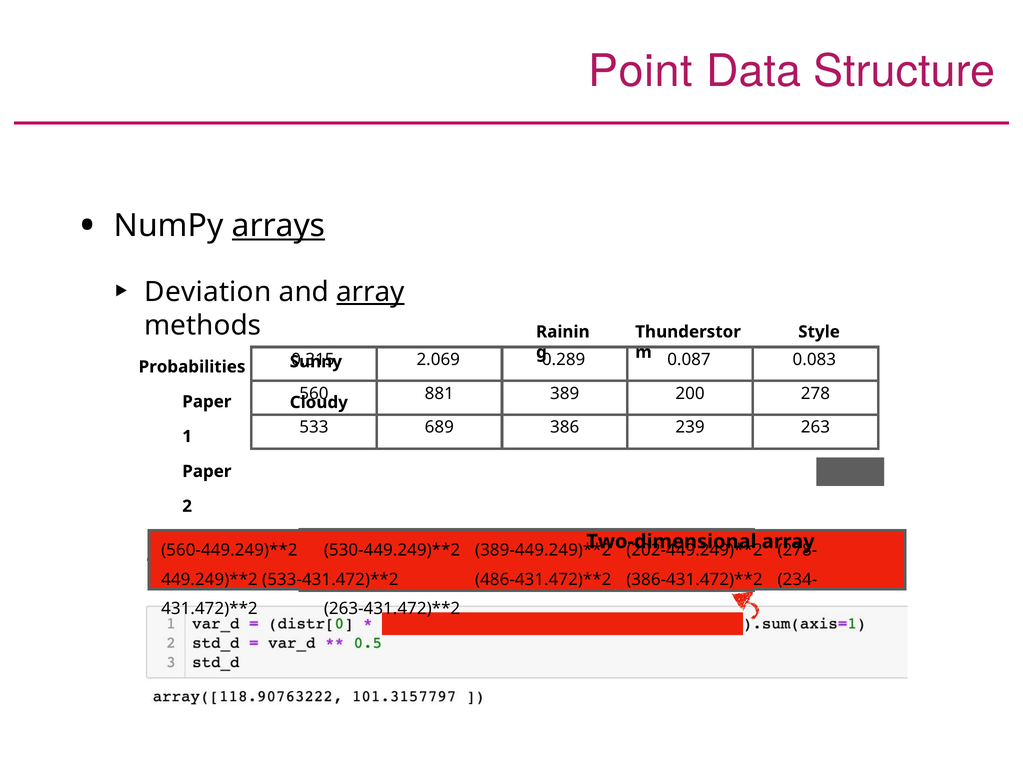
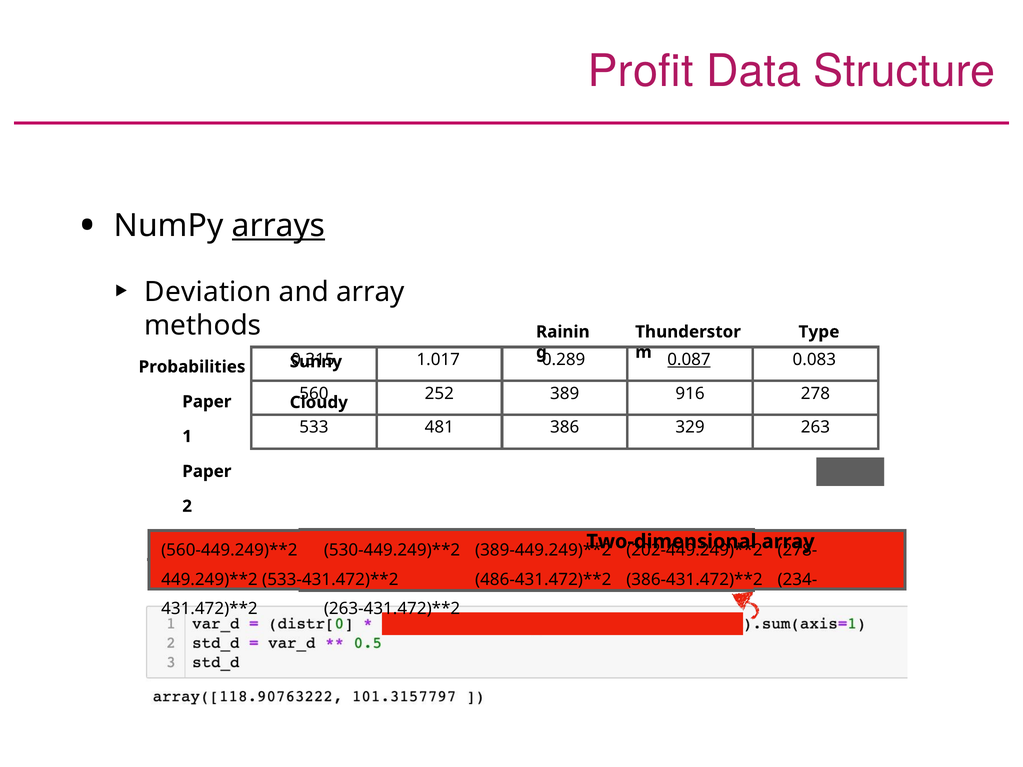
Point: Point -> Profit (641, 72)
array underline: present -> none (370, 292)
Style: Style -> Type (819, 332)
2.069: 2.069 -> 1.017 (438, 360)
0.087 underline: none -> present (689, 360)
881: 881 -> 252 (439, 394)
200: 200 -> 916 (690, 394)
689: 689 -> 481 (439, 428)
239: 239 -> 329 (690, 428)
